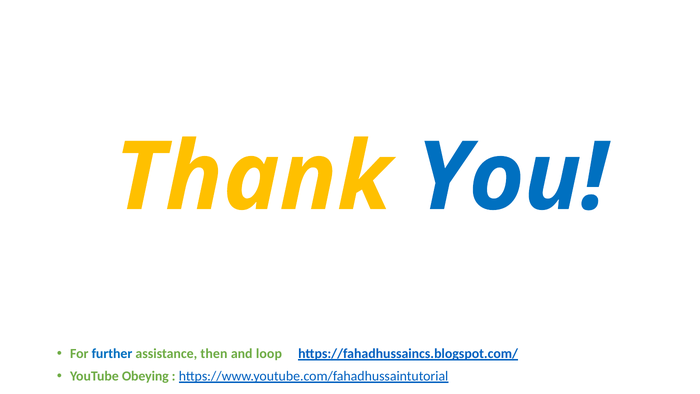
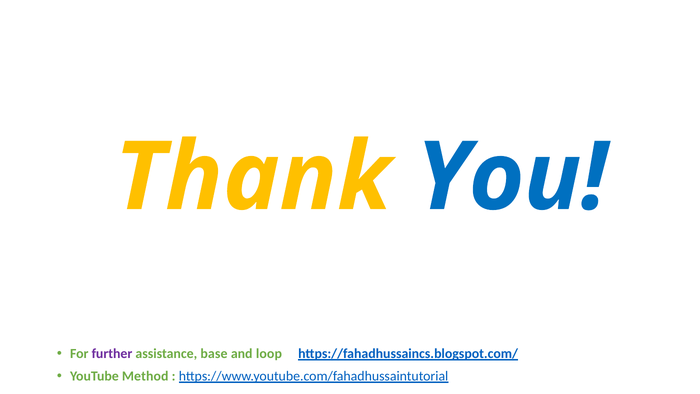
further colour: blue -> purple (112, 354)
then: then -> base (214, 354)
Obeying: Obeying -> Method (145, 376)
